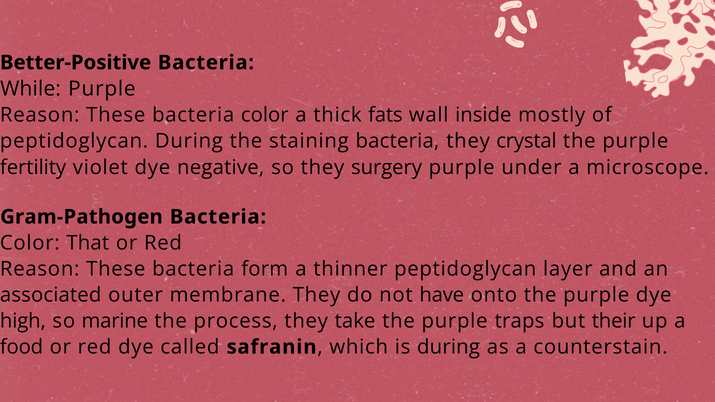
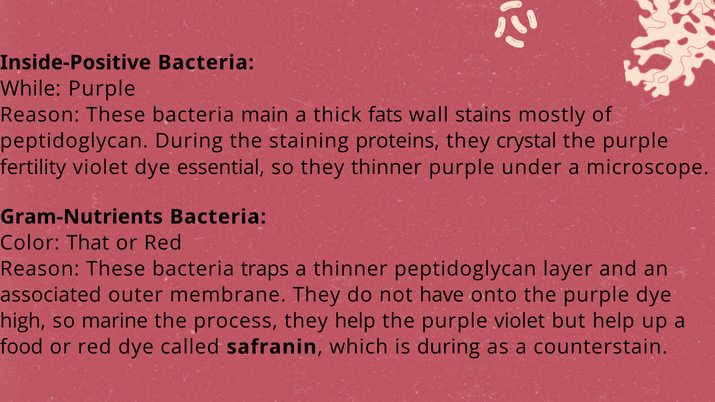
Better-Positive: Better-Positive -> Inside-Positive (75, 63)
These bacteria color: color -> main (265, 115)
inside: inside -> stains (483, 115)
staining bacteria: bacteria -> proteins (398, 141)
negative: negative -> essential (221, 167)
they surgery: surgery -> thinner (386, 167)
Gram-Pathogen: Gram-Pathogen -> Gram-Nutrients (81, 217)
form: form -> traps (265, 269)
they take: take -> help (355, 321)
purple traps: traps -> violet (520, 321)
but their: their -> help (613, 321)
